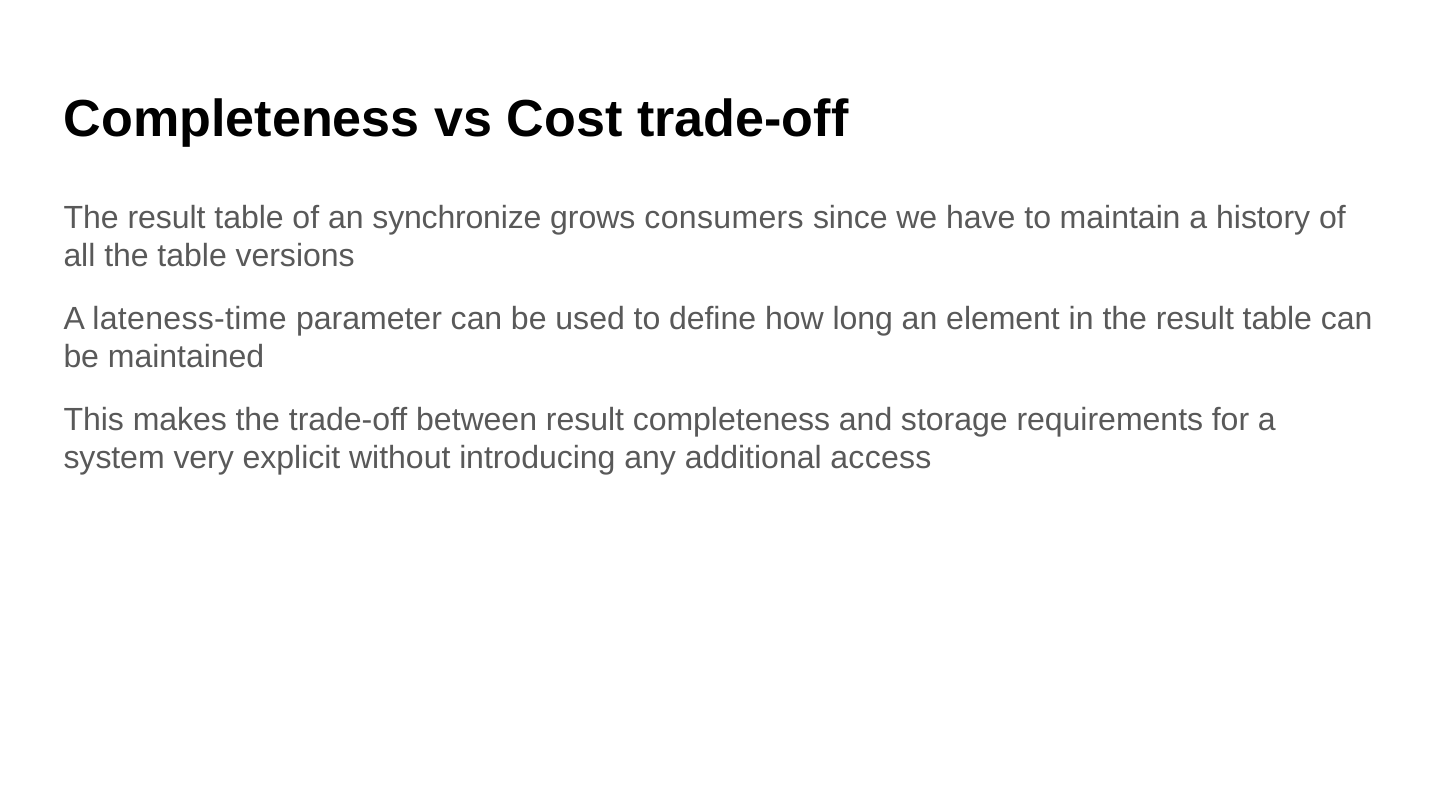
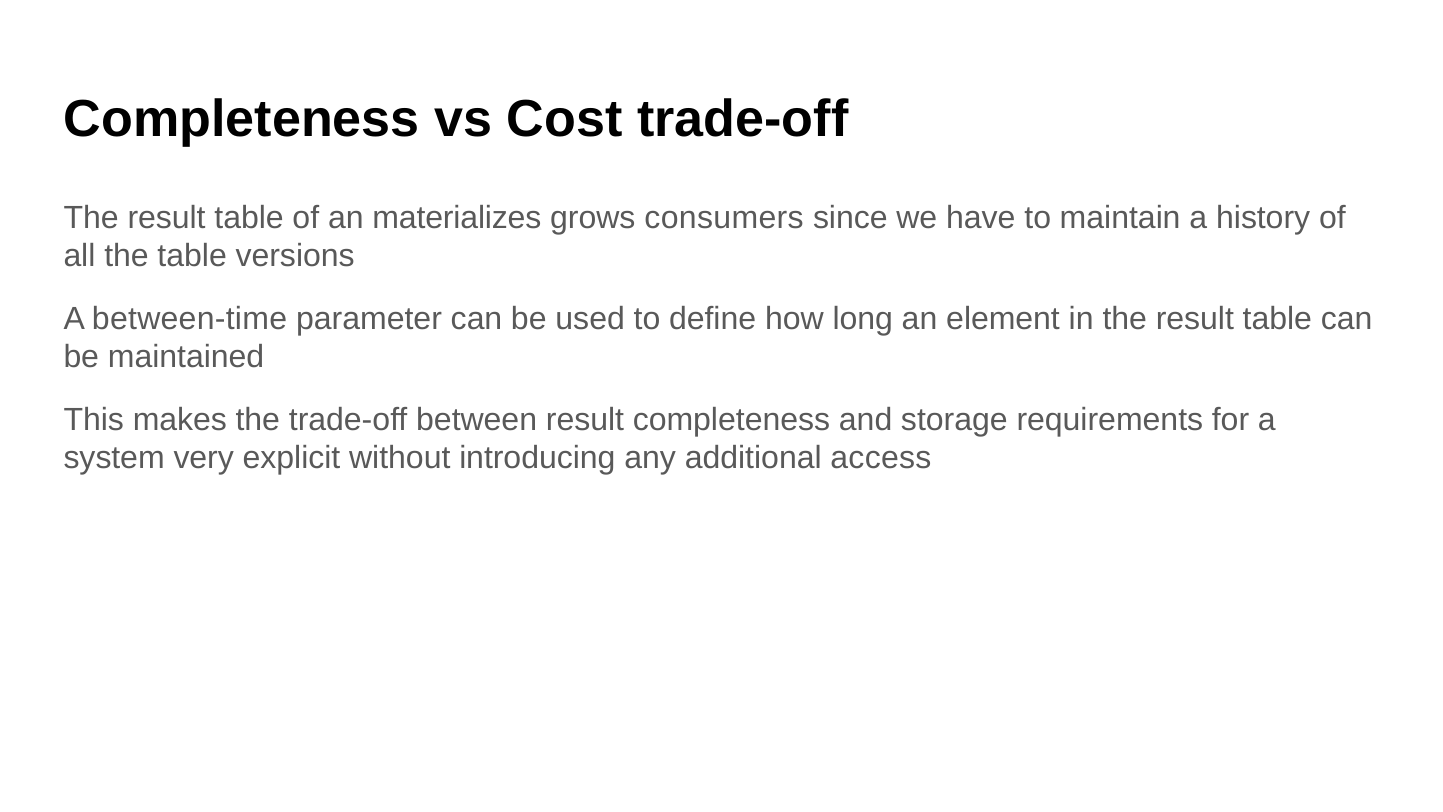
synchronize: synchronize -> materializes (457, 218)
lateness-time: lateness-time -> between-time (190, 319)
